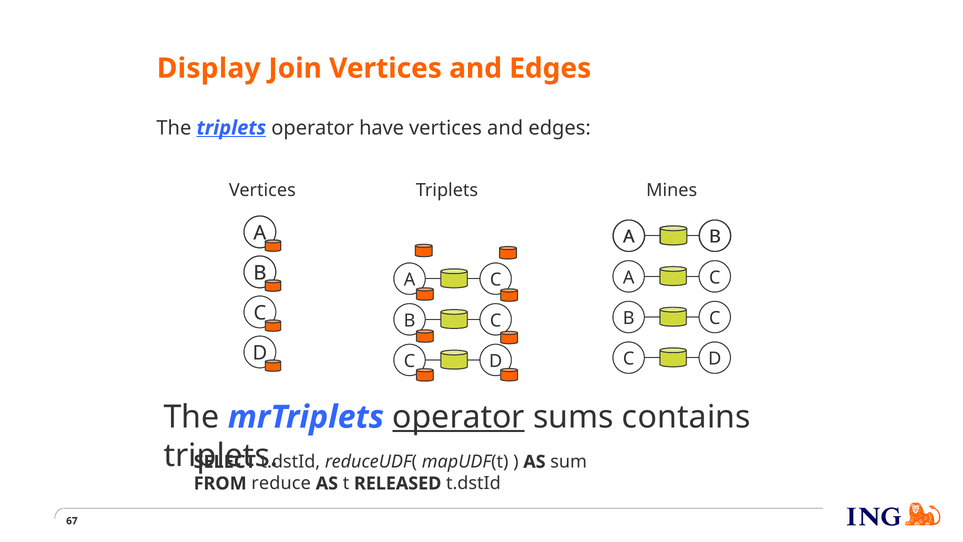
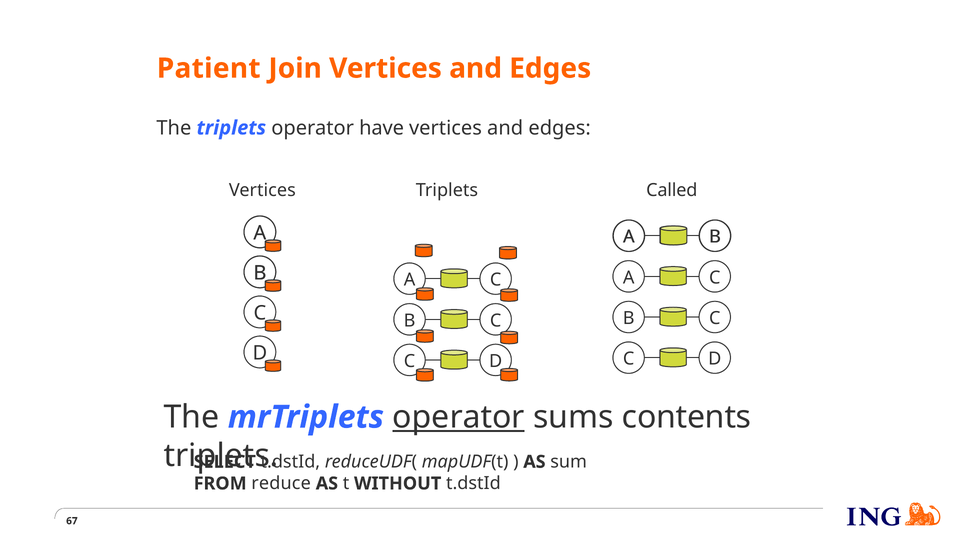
Display: Display -> Patient (209, 68)
triplets underline: present -> none (231, 128)
Mines: Mines -> Called (672, 190)
contains: contains -> contents (687, 417)
RELEASED: RELEASED -> WITHOUT (398, 483)
